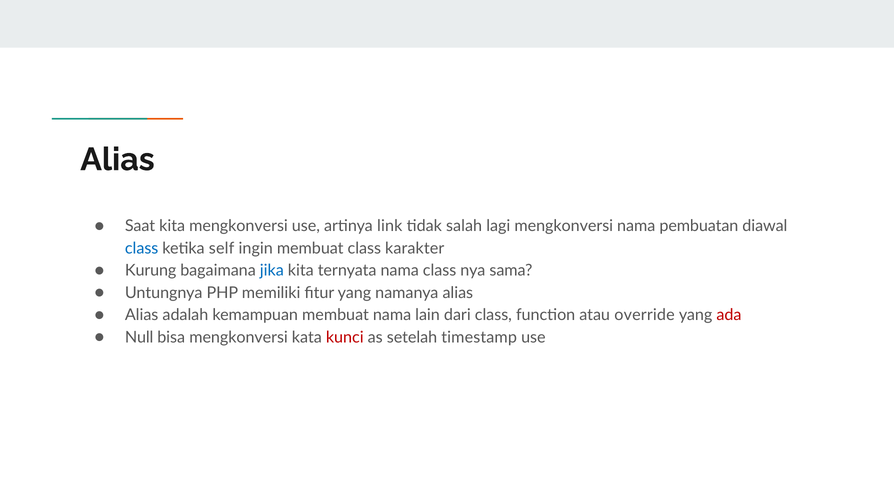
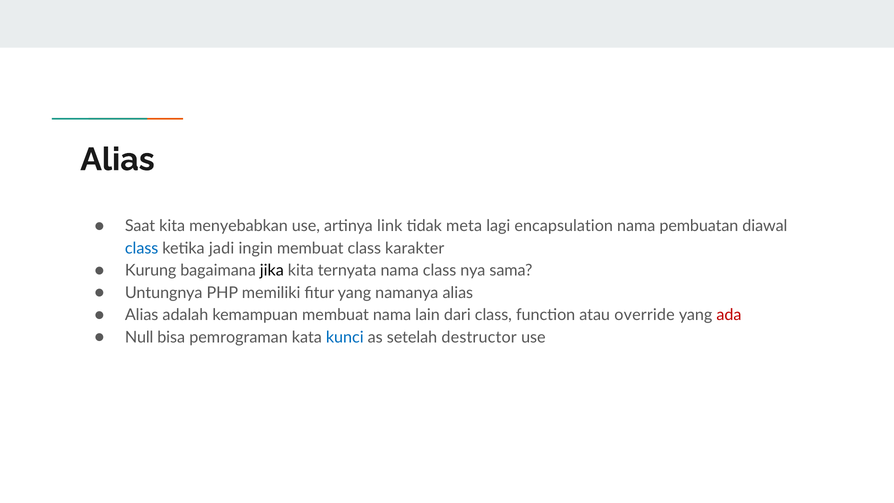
kita mengkonversi: mengkonversi -> menyebabkan (239, 226)
salah: salah -> meta (464, 226)
lagi mengkonversi: mengkonversi -> encapsulation (564, 226)
self: self -> jadi (222, 248)
jika colour: blue -> black (272, 270)
bisa mengkonversi: mengkonversi -> pemrograman (239, 337)
kunci colour: red -> blue (345, 337)
timestamp: timestamp -> destructor (479, 337)
